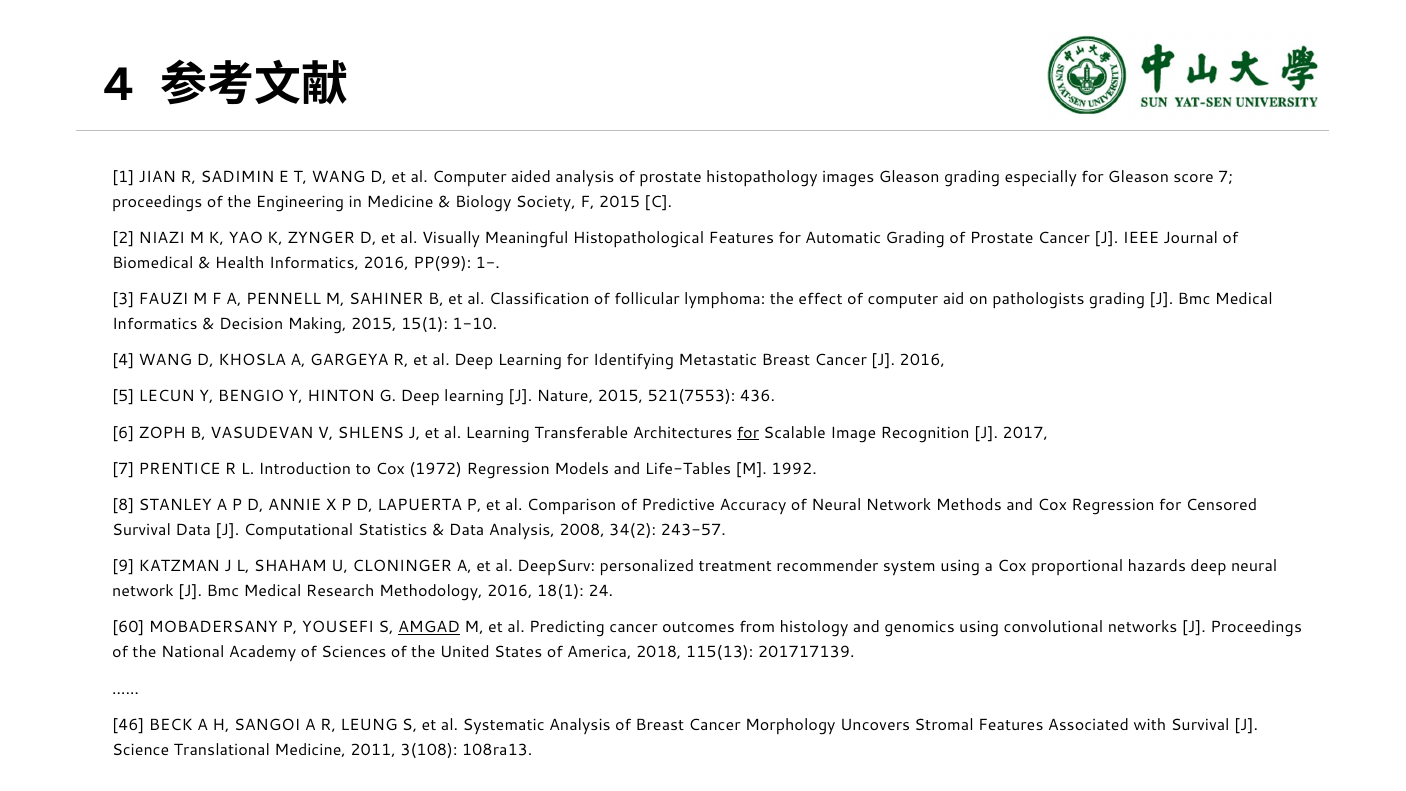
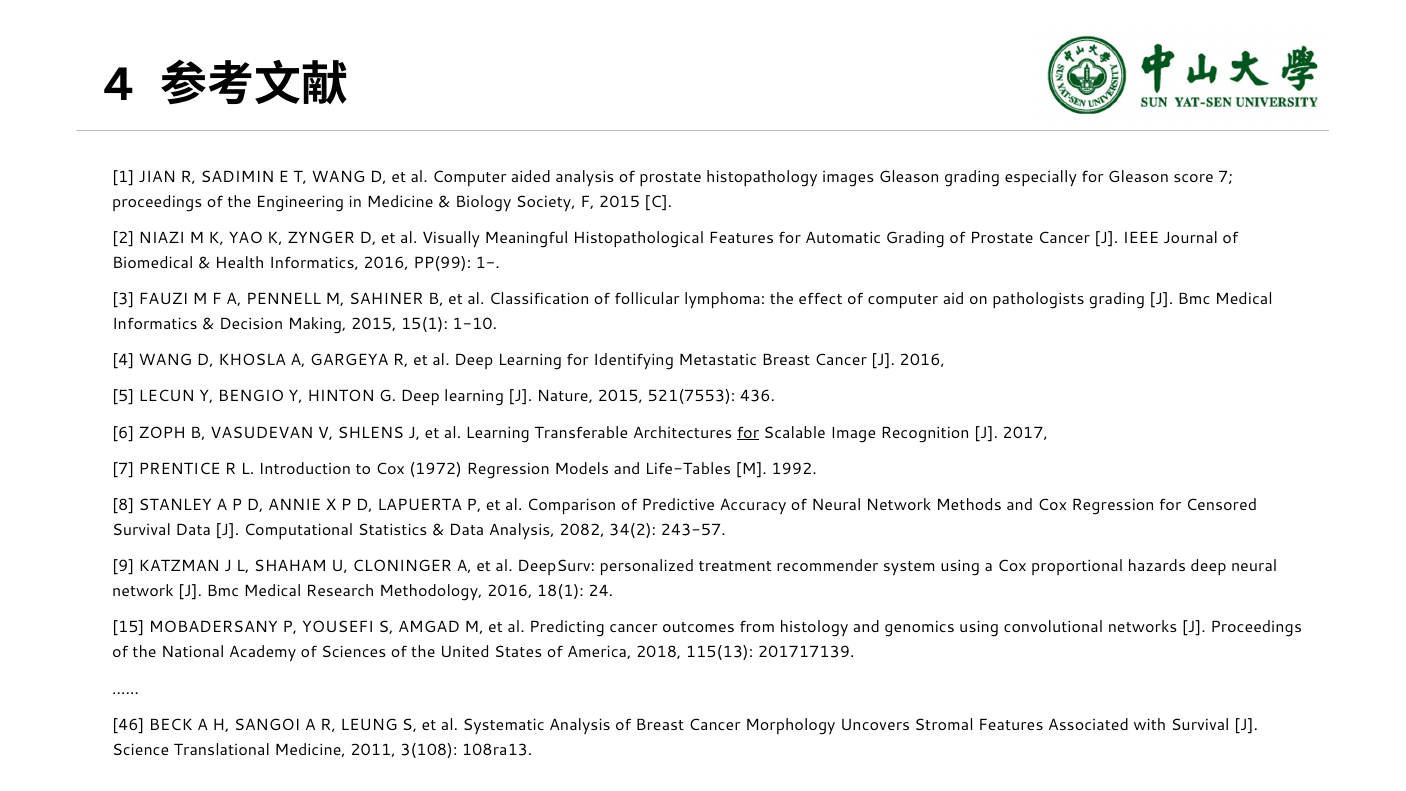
2008: 2008 -> 2082 (582, 530)
60: 60 -> 15 (128, 627)
AMGAD underline: present -> none (429, 627)
